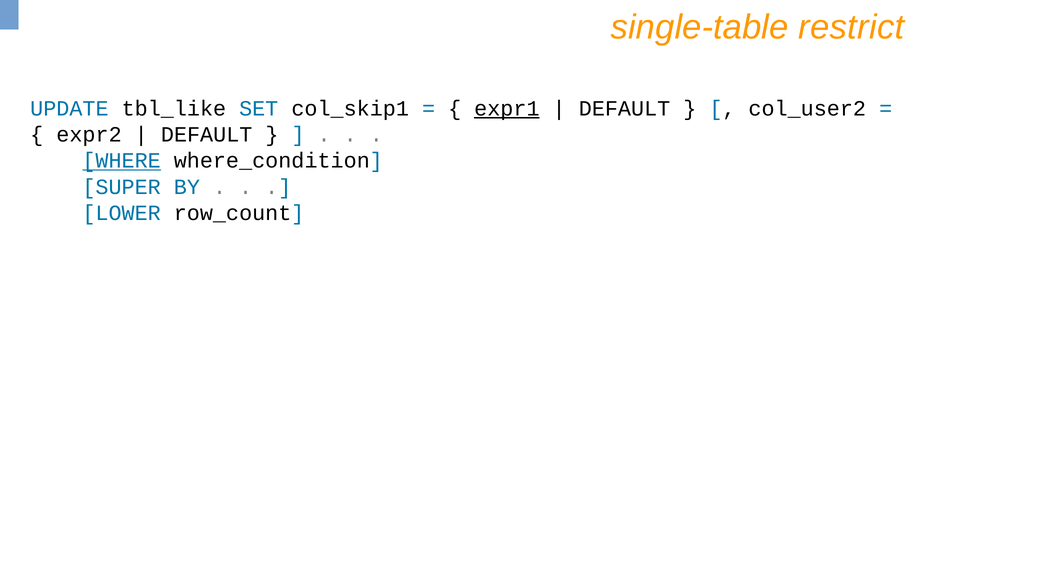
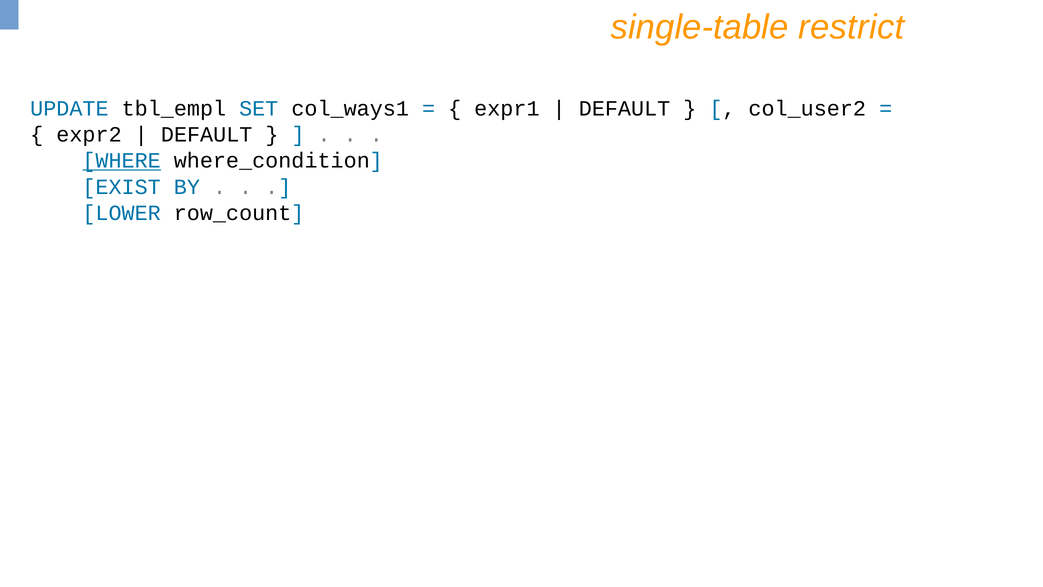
tbl_like: tbl_like -> tbl_empl (174, 108)
col_skip1: col_skip1 -> col_ways1 (350, 108)
expr1 underline: present -> none (507, 108)
SUPER: SUPER -> EXIST (122, 187)
